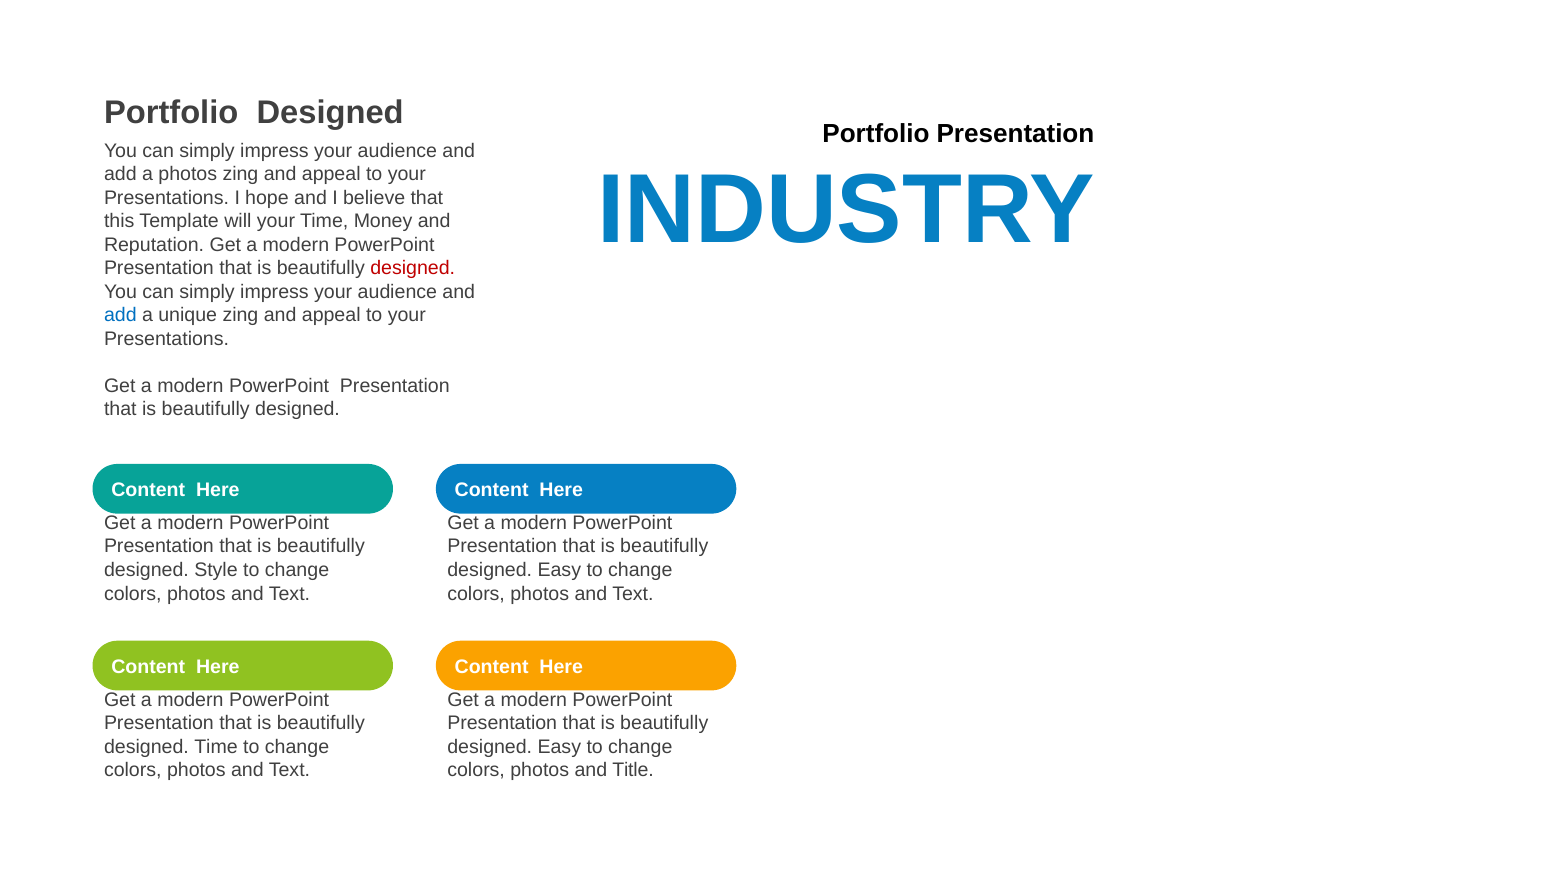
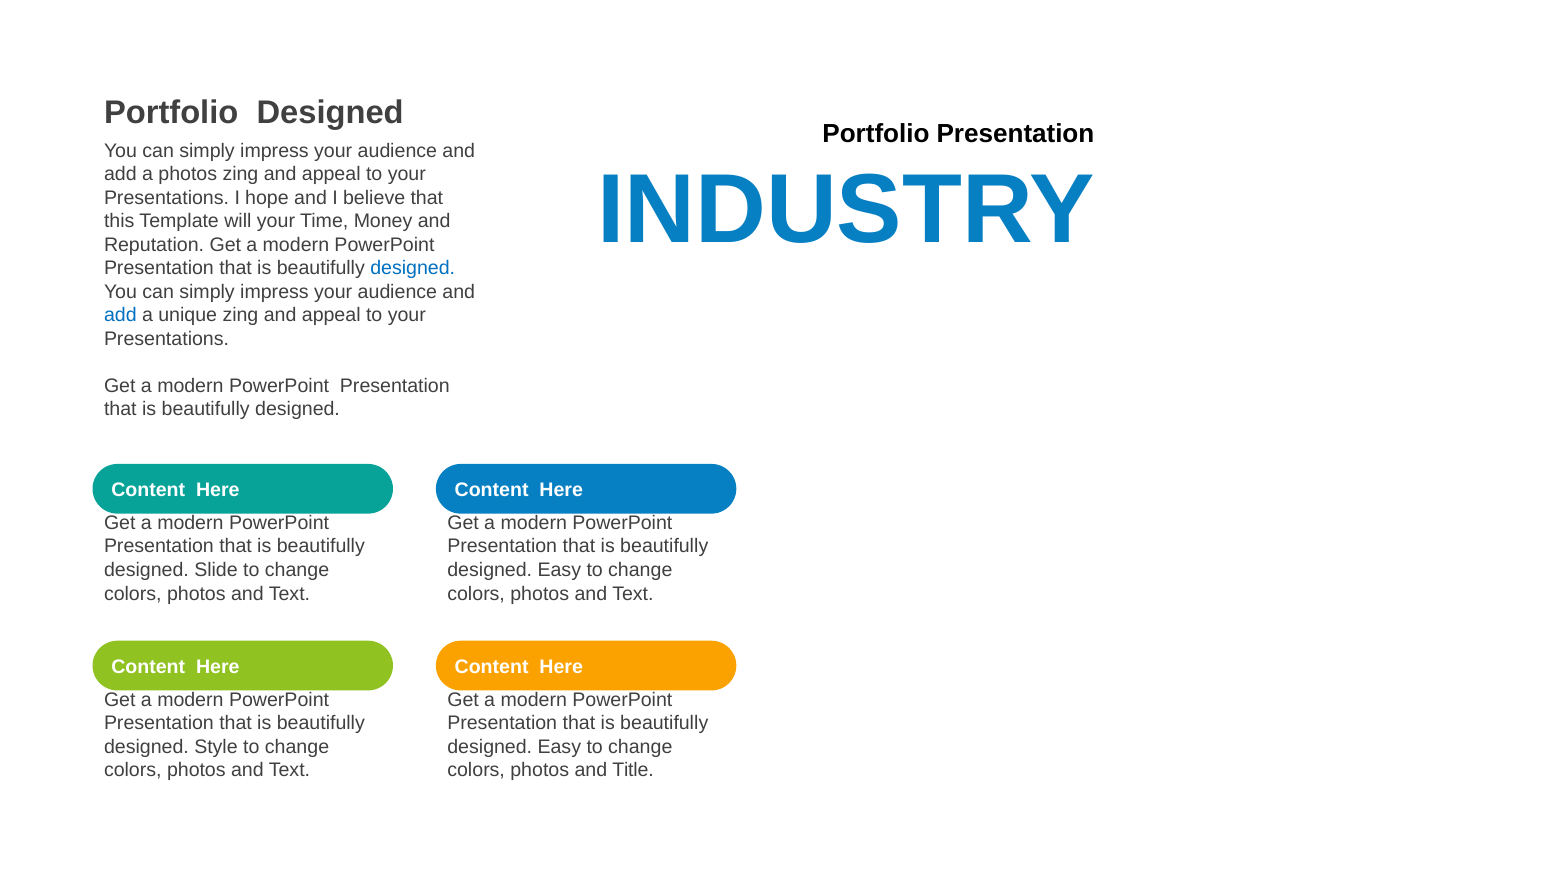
designed colour: red -> blue (413, 268)
Style: Style -> Slide (216, 570)
designed Time: Time -> Style (216, 747)
